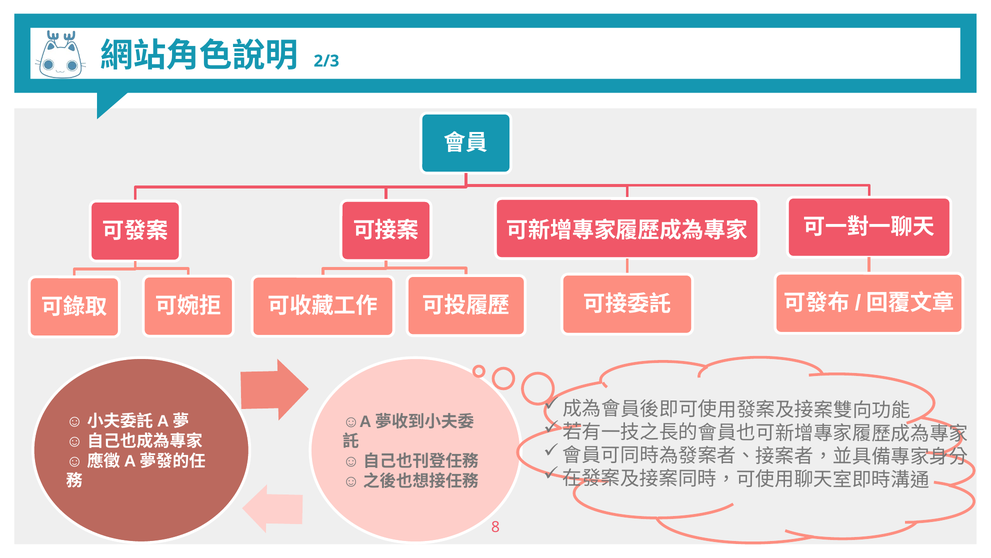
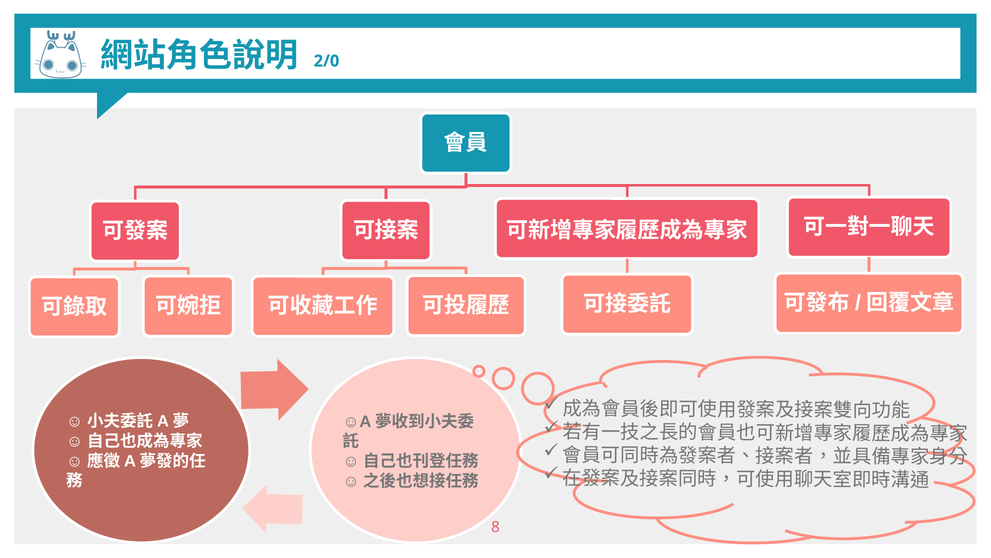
2/3: 2/3 -> 2/0 (327, 61)
